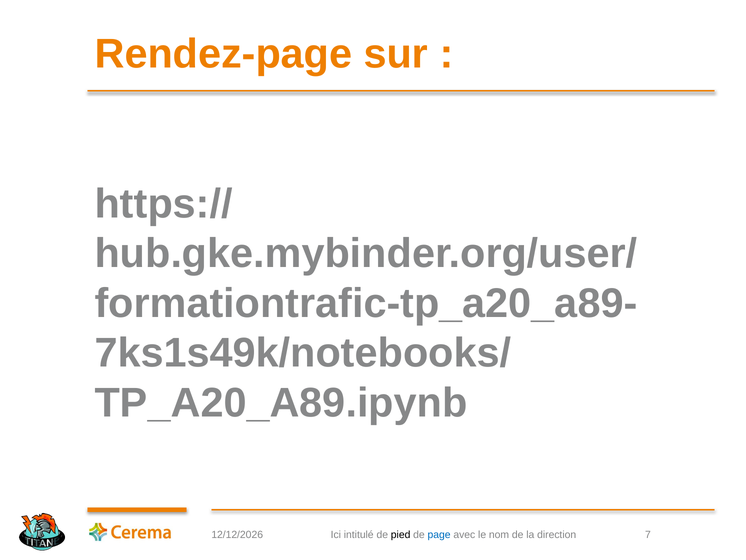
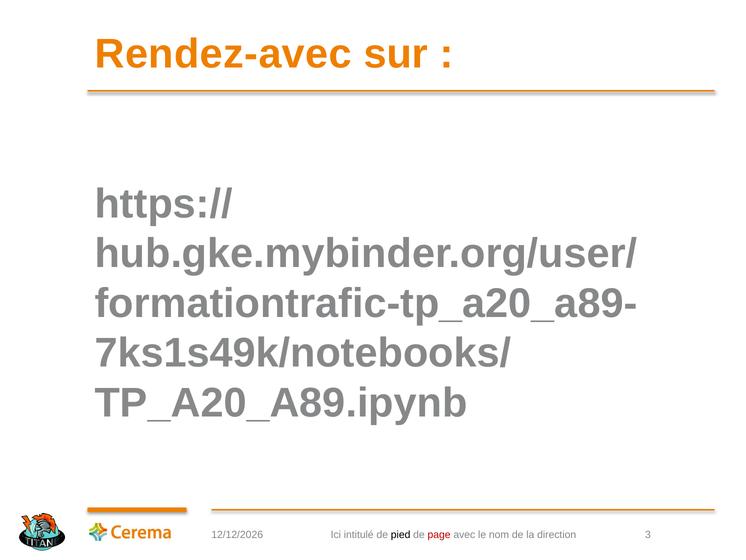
Rendez-page: Rendez-page -> Rendez-avec (223, 54)
page colour: blue -> red (439, 534)
7: 7 -> 3 (648, 534)
